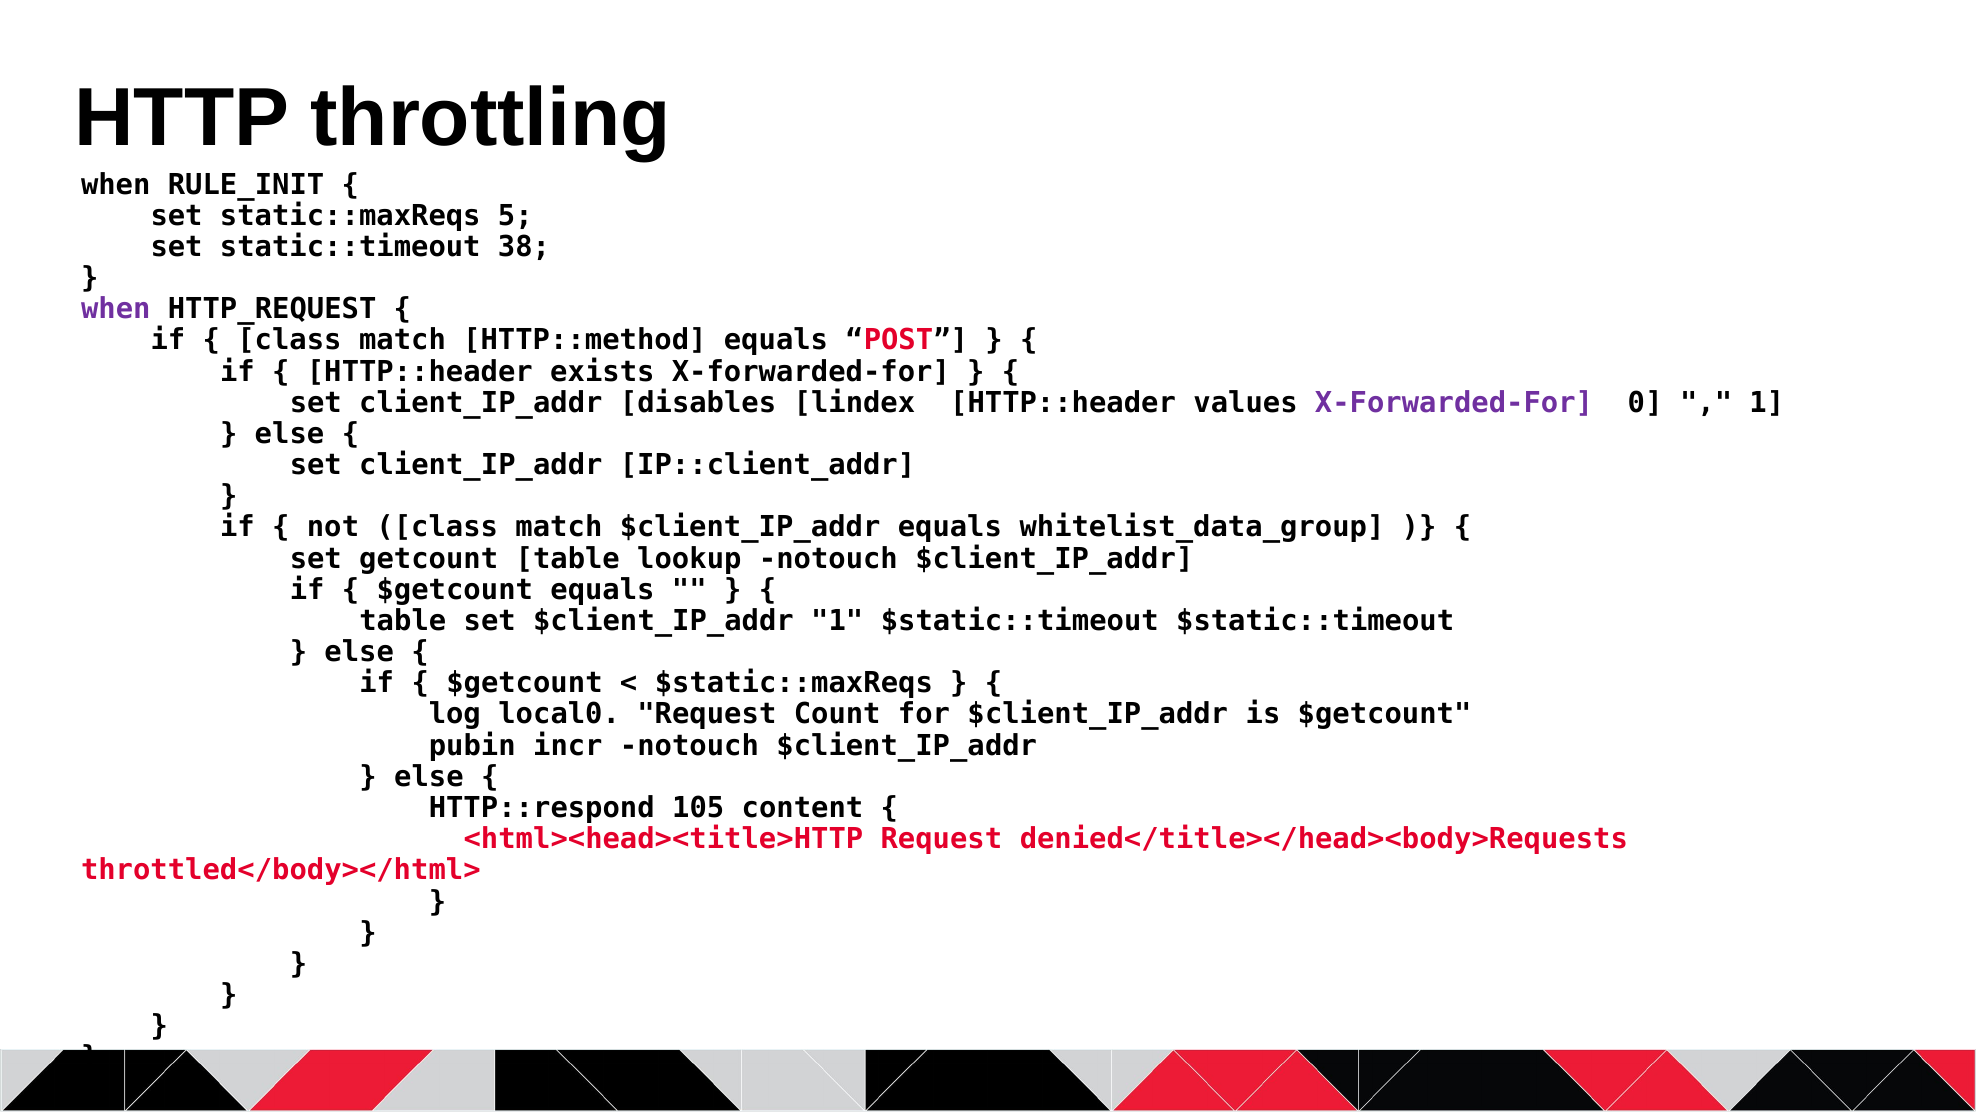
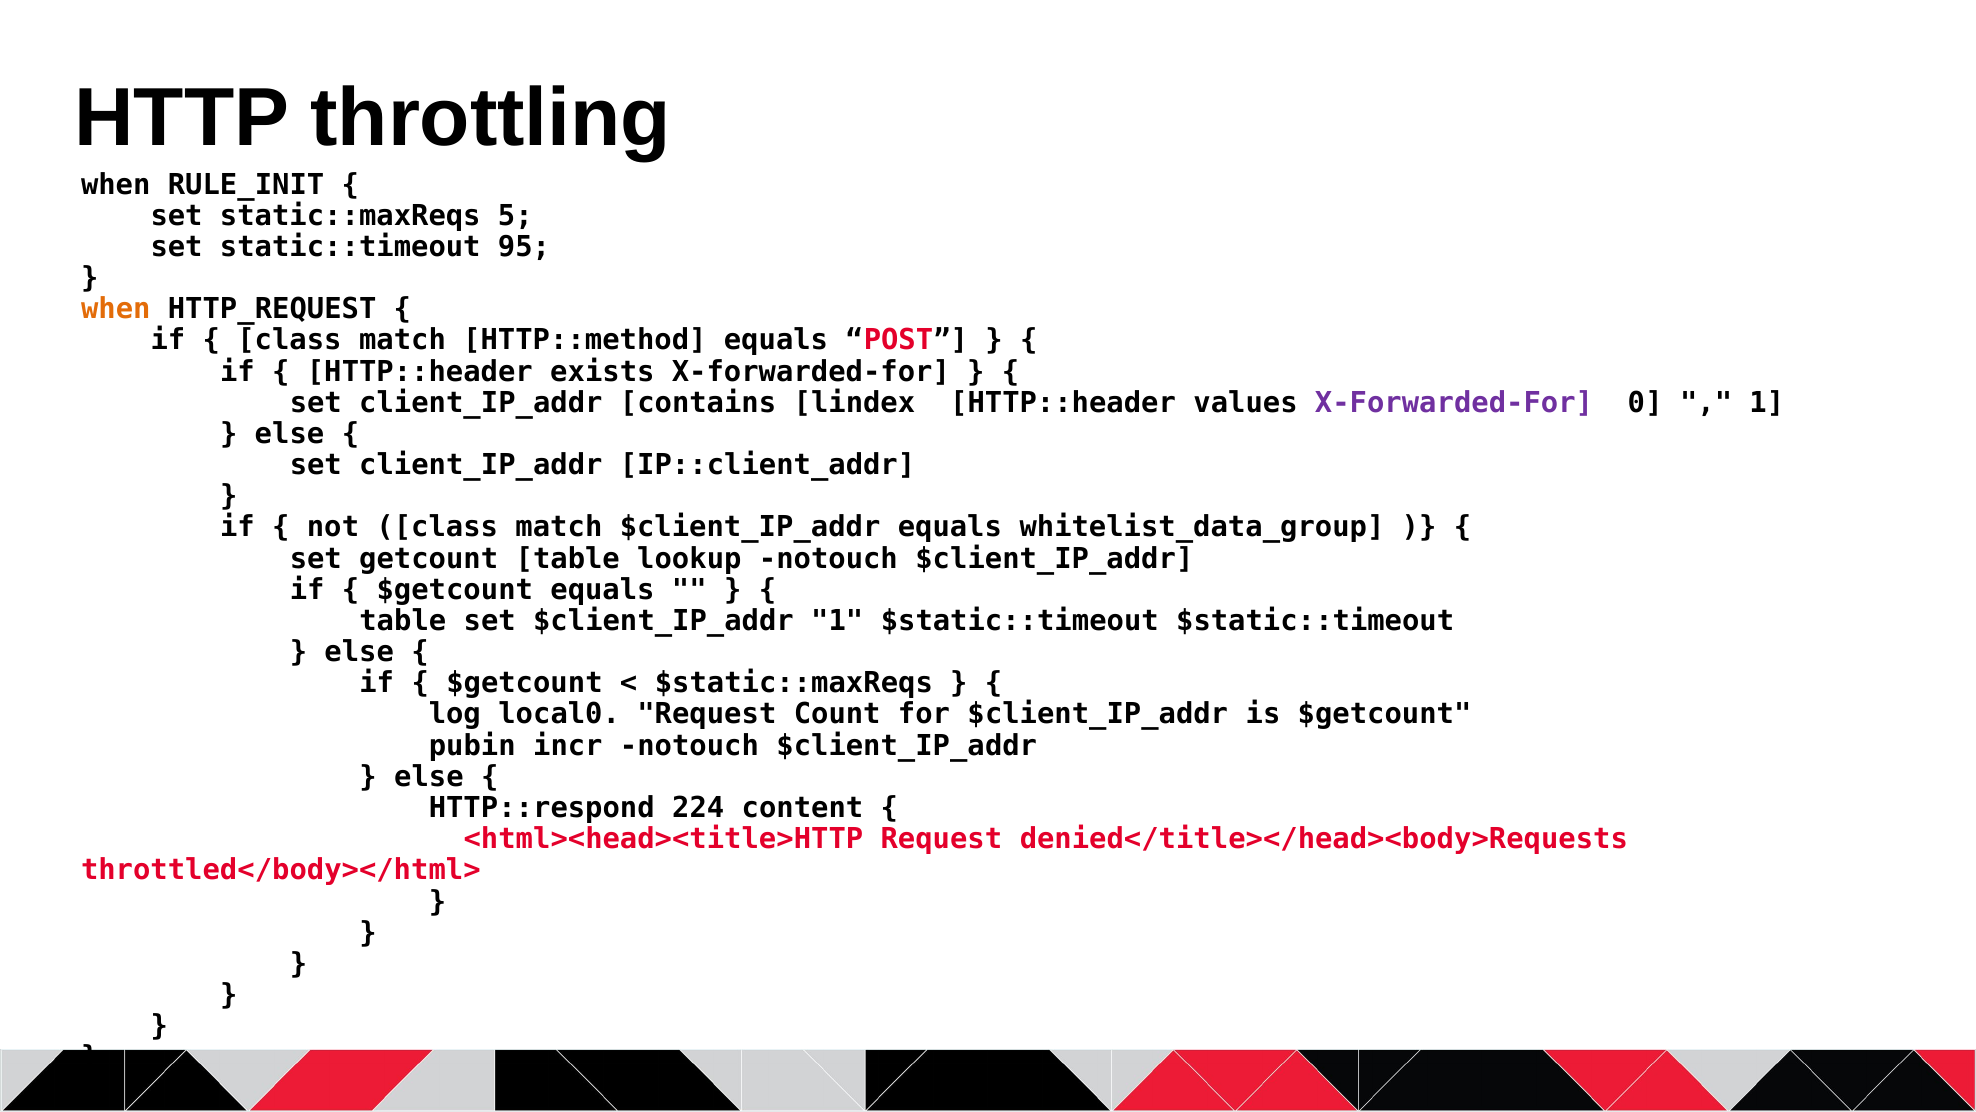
38: 38 -> 95 (524, 247)
when colour: purple -> orange (116, 309)
disables: disables -> contains (698, 403)
105: 105 -> 224 (698, 808)
